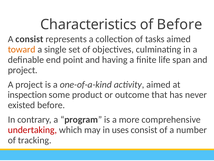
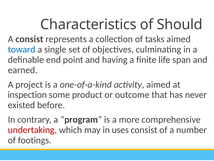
of Before: Before -> Should (180, 24)
toward colour: orange -> blue (22, 49)
project: project -> earned (23, 70)
tracking: tracking -> footings (35, 140)
